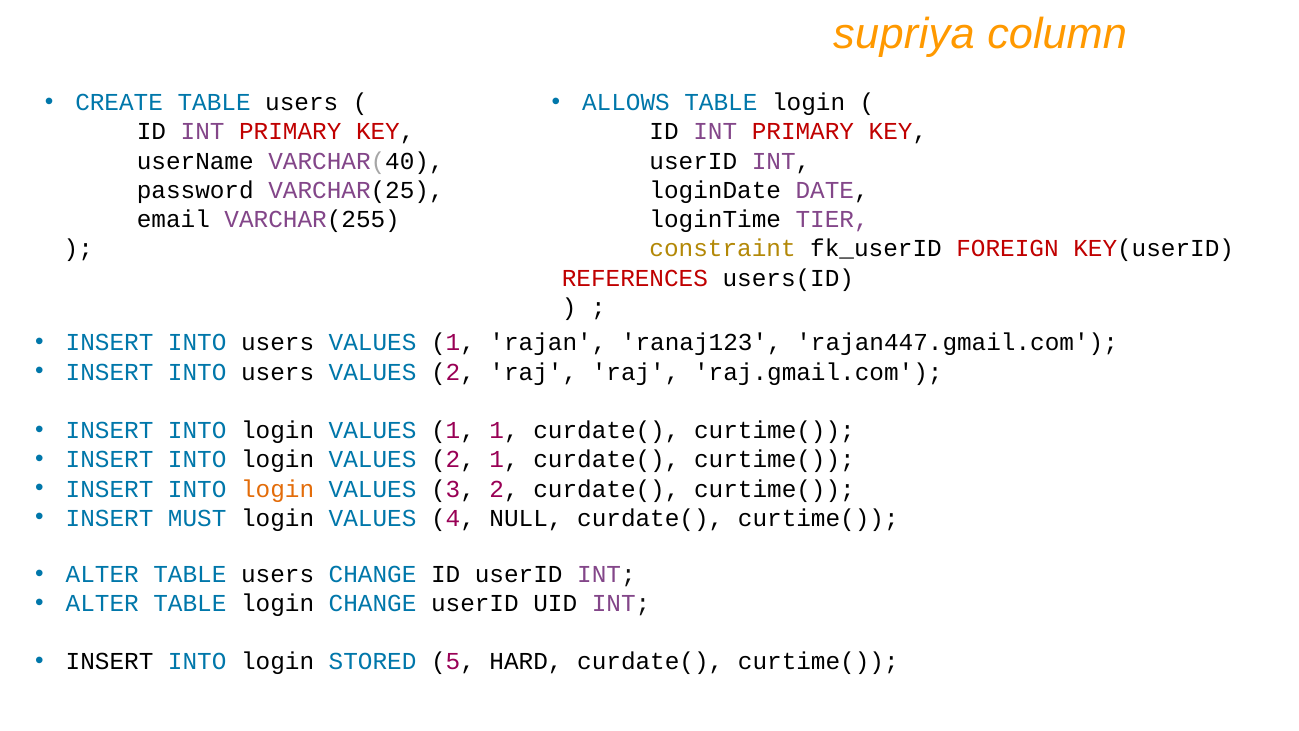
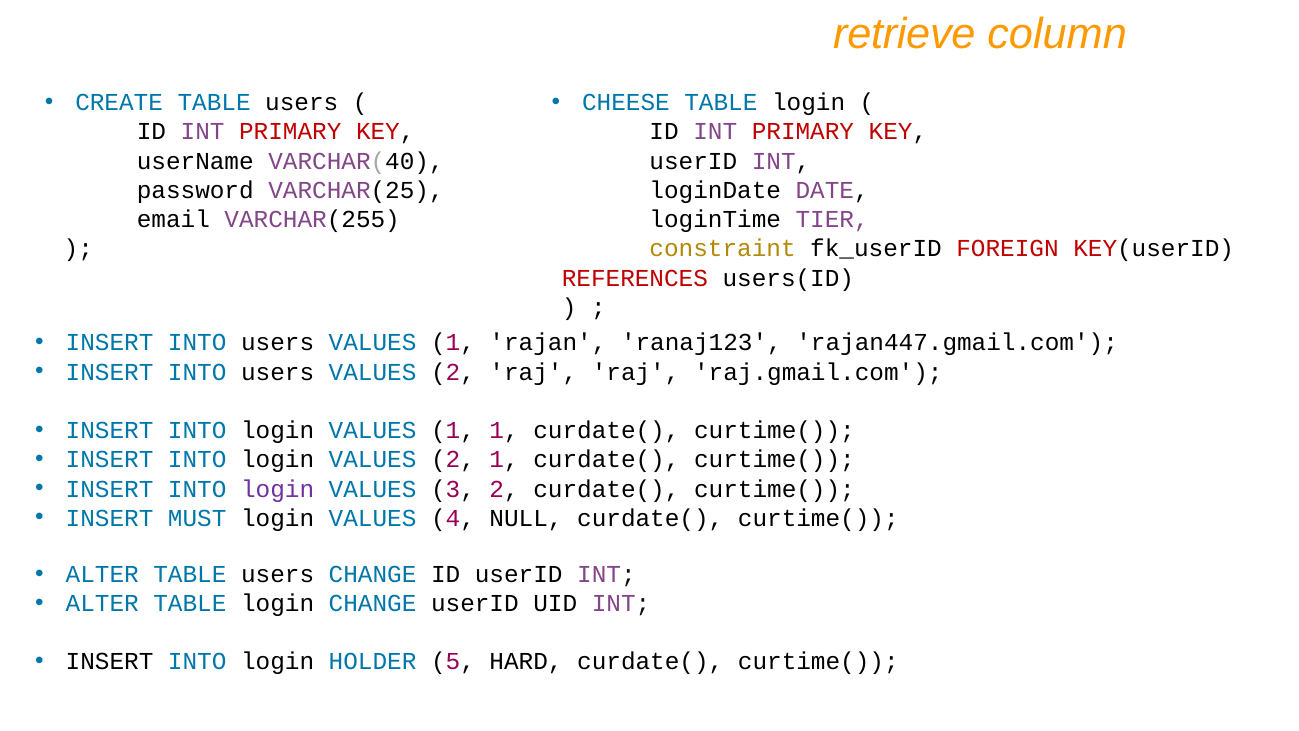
supriya: supriya -> retrieve (904, 34)
ALLOWS: ALLOWS -> CHEESE (626, 103)
login colour: orange -> purple (278, 489)
STORED: STORED -> HOLDER (373, 662)
